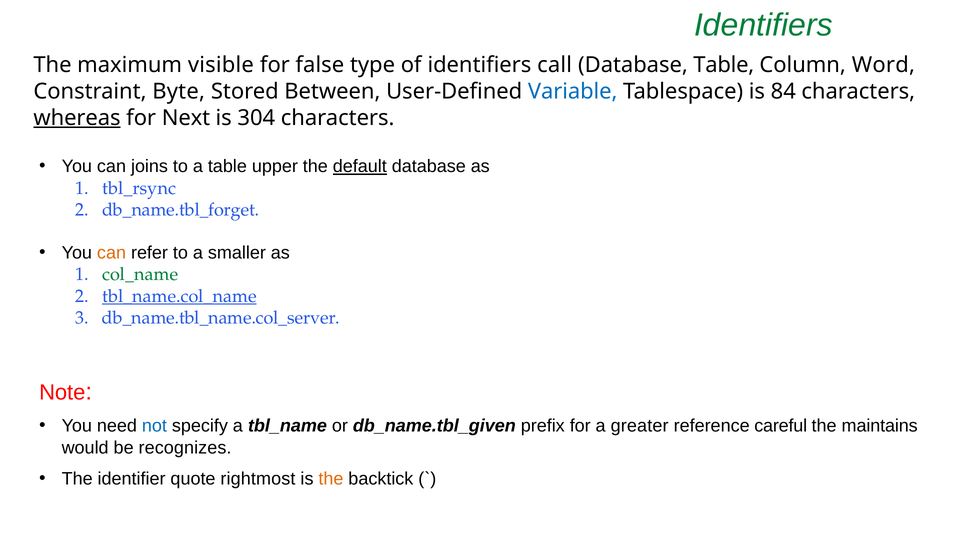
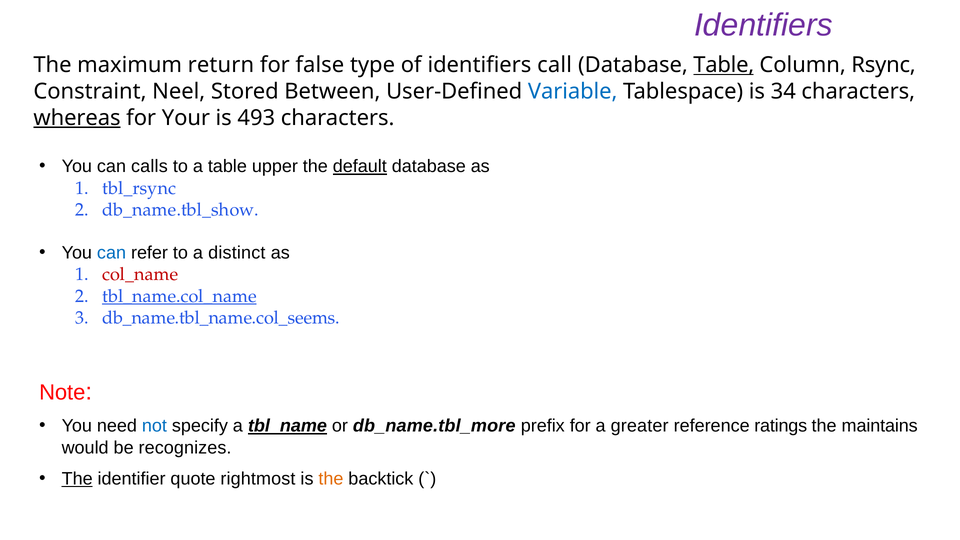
Identifiers colour: green -> purple (763, 25)
visible: visible -> return (221, 65)
Table underline: none -> present (724, 65)
Word: Word -> Rsync (884, 65)
Byte: Byte -> Neel (179, 91)
84: 84 -> 34 (783, 91)
Next: Next -> Your (186, 118)
304: 304 -> 493 (256, 118)
joins: joins -> calls (149, 167)
db_name.tbl_forget: db_name.tbl_forget -> db_name.tbl_show (181, 210)
can colour: orange -> blue (112, 253)
smaller: smaller -> distinct (237, 253)
col_name colour: green -> red (140, 275)
db_name.tbl_name.col_server: db_name.tbl_name.col_server -> db_name.tbl_name.col_seems (221, 318)
tbl_name underline: none -> present (287, 426)
db_name.tbl_given: db_name.tbl_given -> db_name.tbl_more (434, 426)
careful: careful -> ratings (781, 426)
The underline: none -> present (77, 479)
